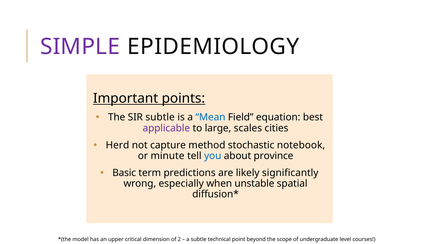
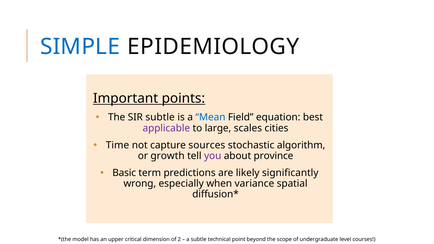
SIMPLE colour: purple -> blue (80, 47)
Herd: Herd -> Time (117, 145)
method: method -> sources (207, 145)
notebook: notebook -> algorithm (301, 145)
minute: minute -> growth (168, 156)
you colour: blue -> purple (213, 156)
unstable: unstable -> variance (254, 184)
